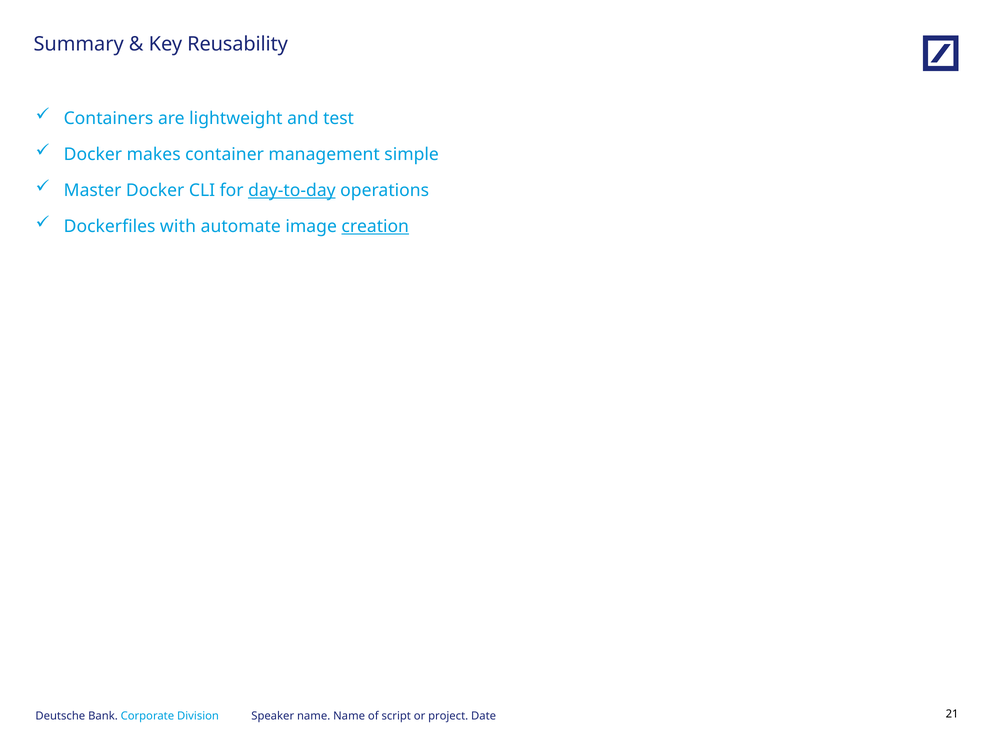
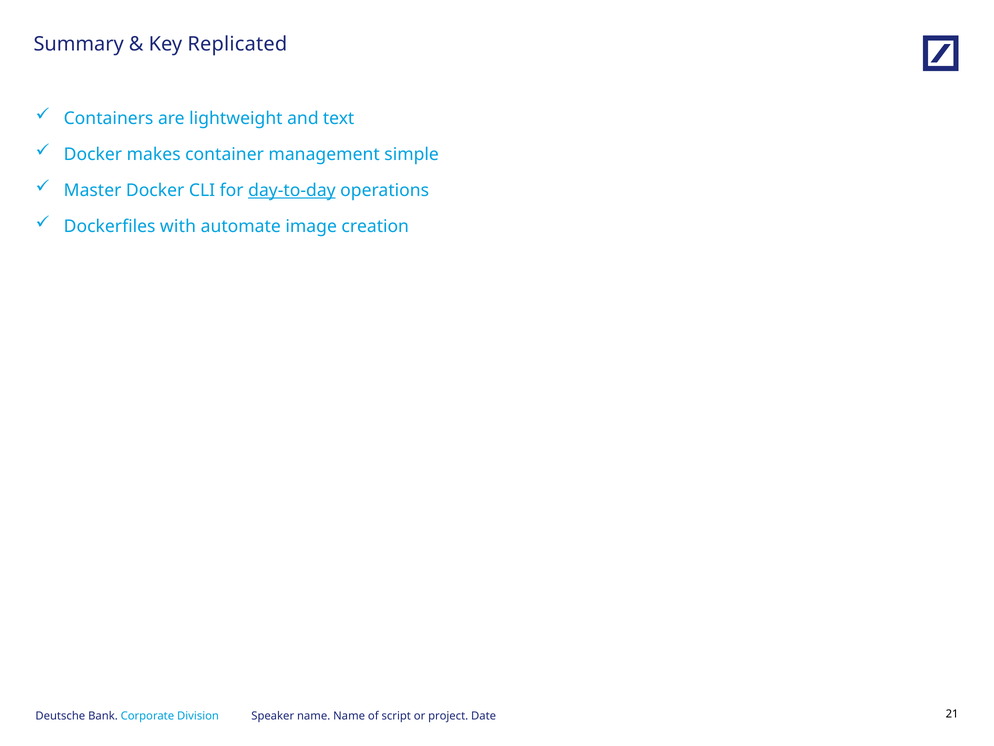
Reusability: Reusability -> Replicated (237, 44)
test: test -> text (339, 118)
creation underline: present -> none (375, 226)
